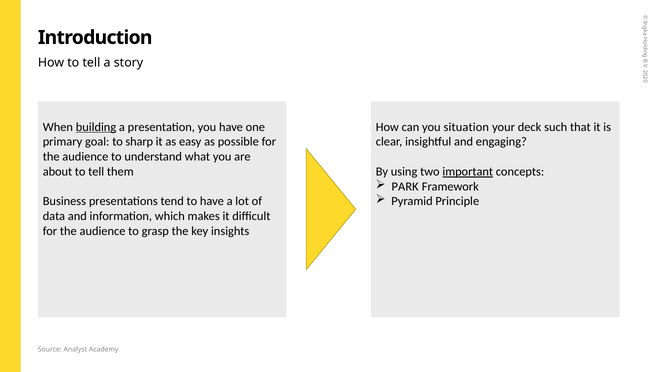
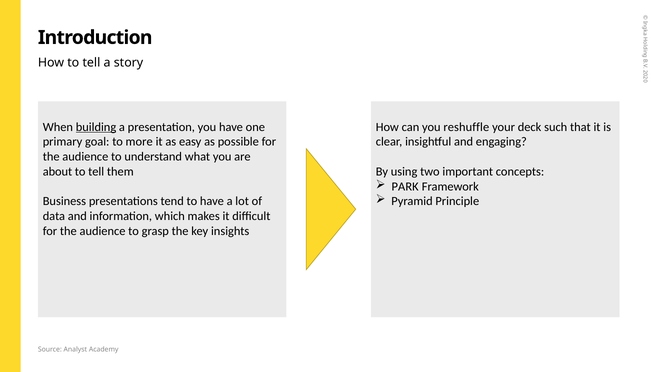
situation: situation -> reshuffle (466, 127)
sharp: sharp -> more (139, 142)
important underline: present -> none (468, 172)
